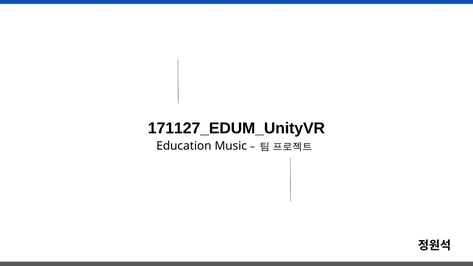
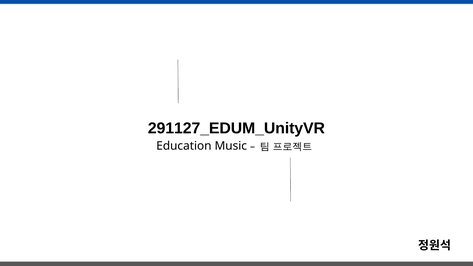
171127_EDUM_UnityVR: 171127_EDUM_UnityVR -> 291127_EDUM_UnityVR (236, 128)
